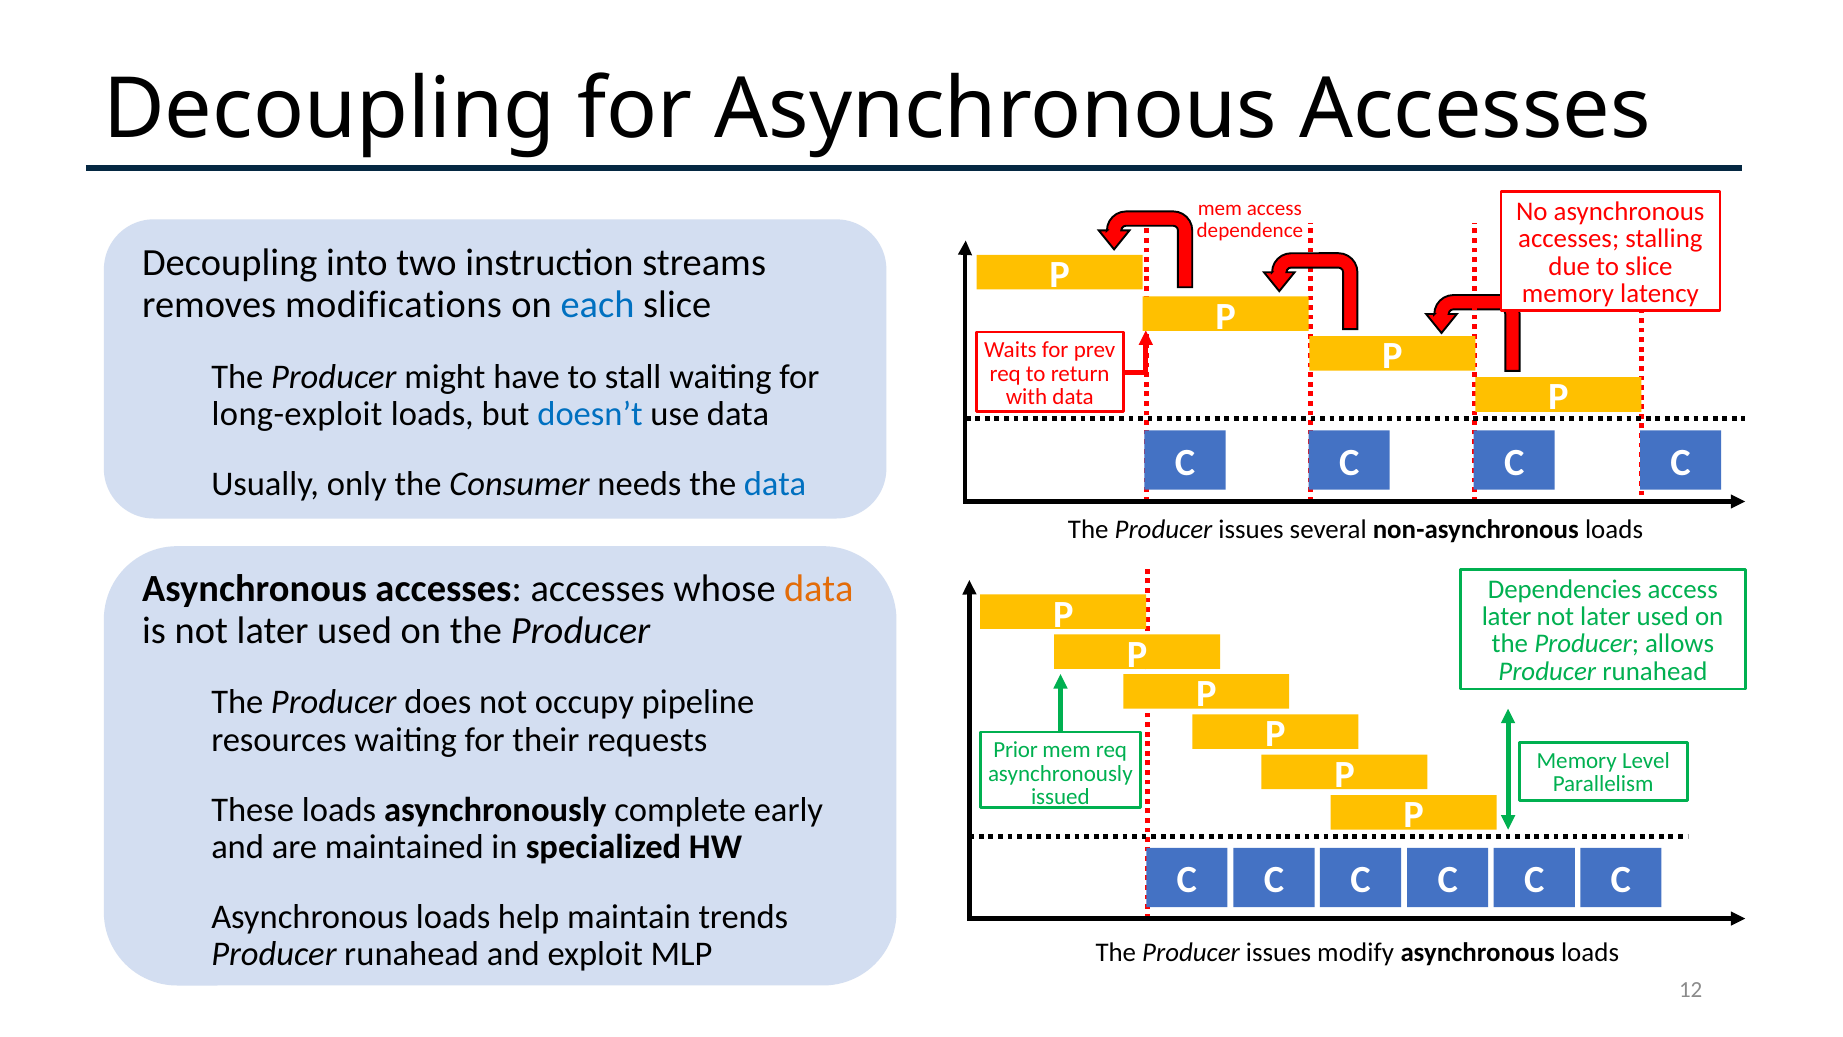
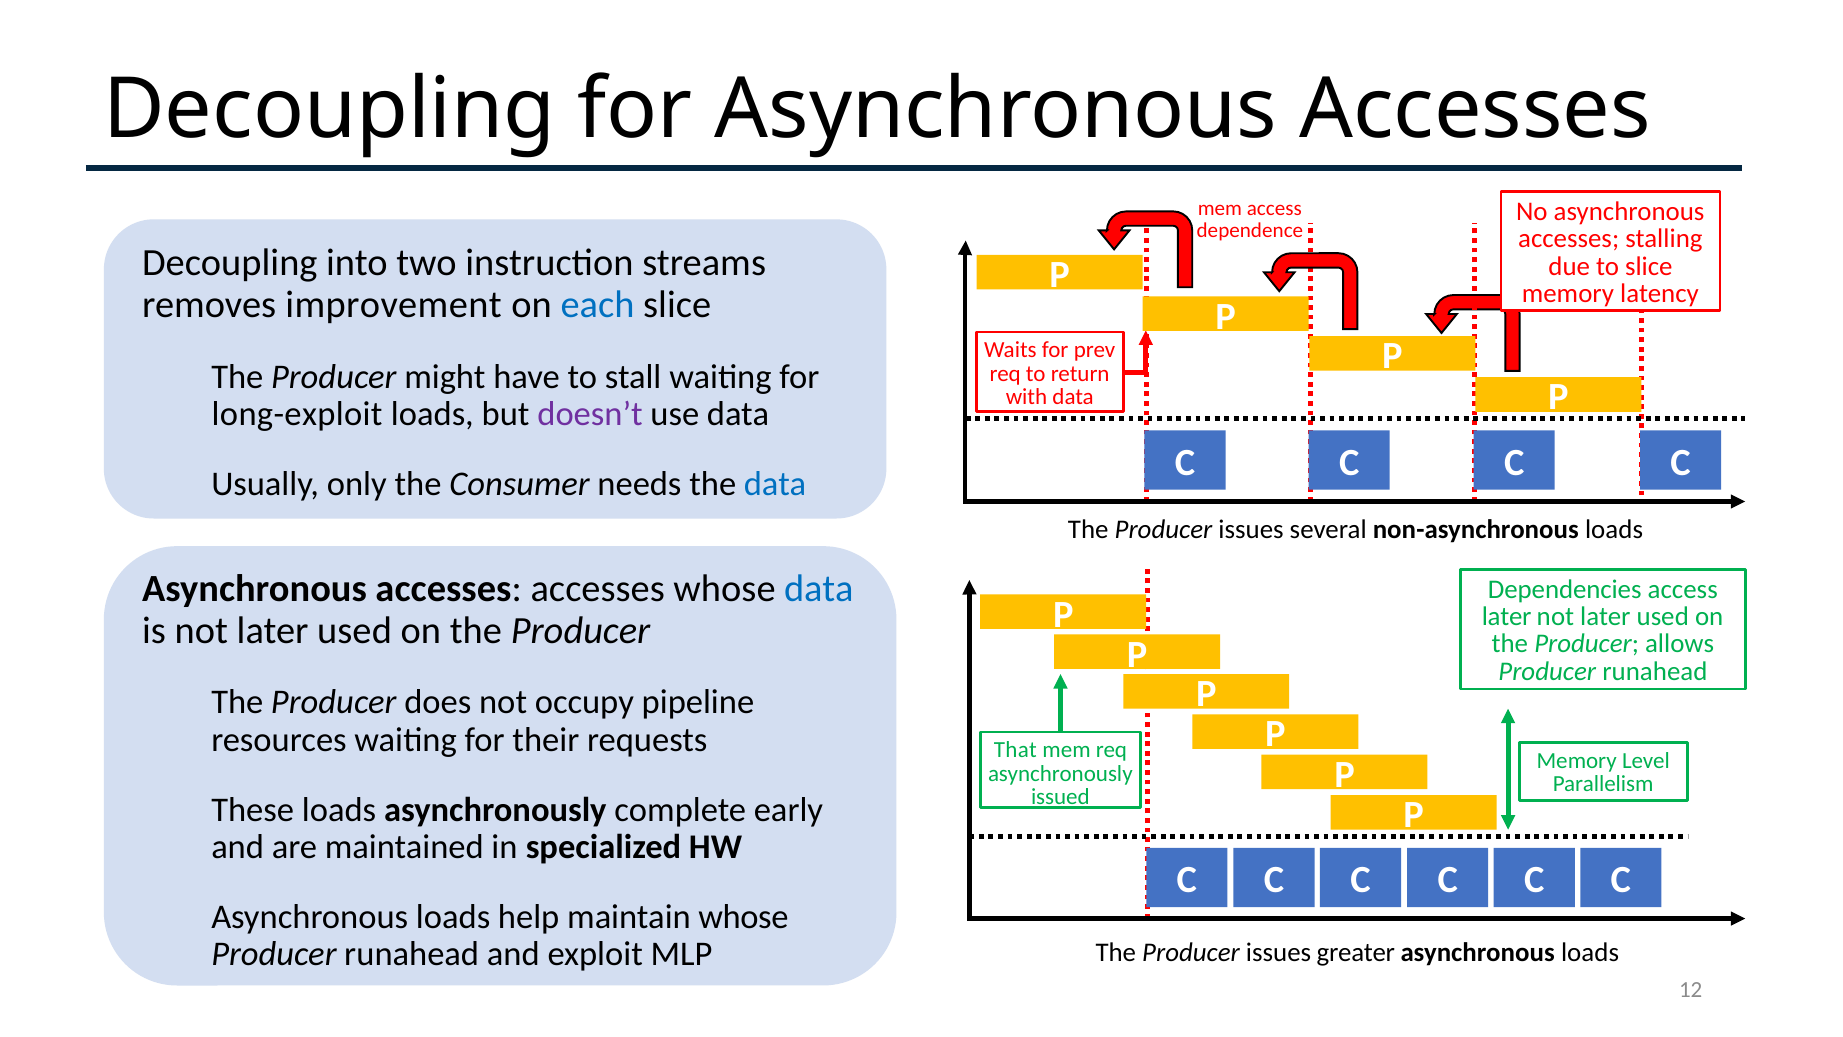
modifications: modifications -> improvement (394, 305)
doesn’t colour: blue -> purple (590, 414)
data colour: orange -> blue (819, 589)
Prior: Prior -> That (1015, 750)
maintain trends: trends -> whose (743, 917)
modify: modify -> greater (1356, 952)
